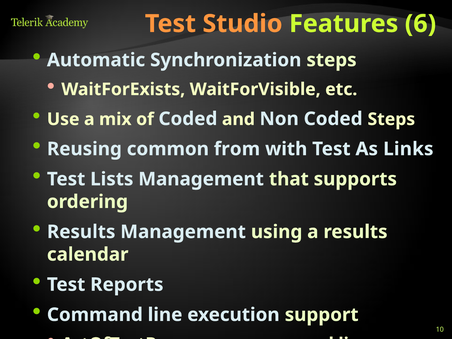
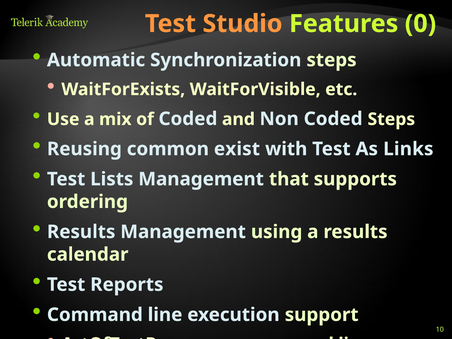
6: 6 -> 0 (420, 24)
from: from -> exist (237, 149)
